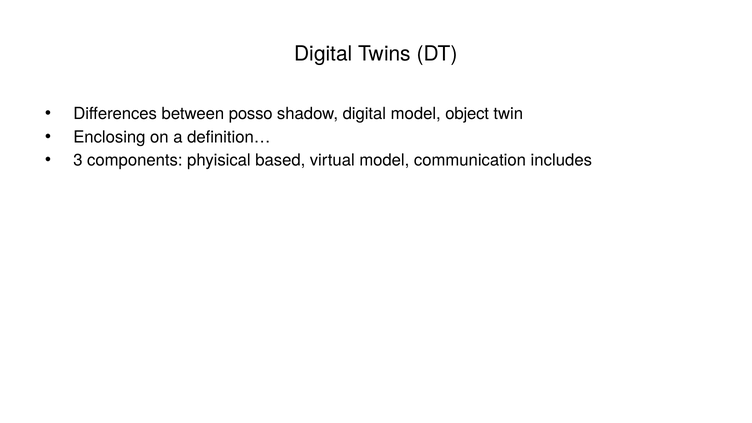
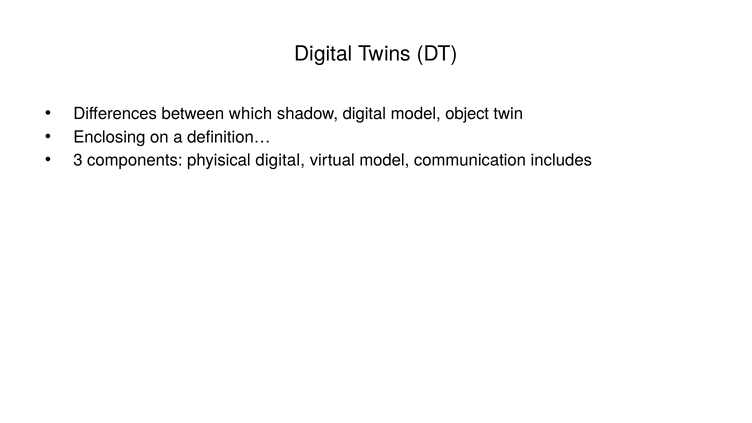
posso: posso -> which (251, 114)
phyisical based: based -> digital (280, 160)
